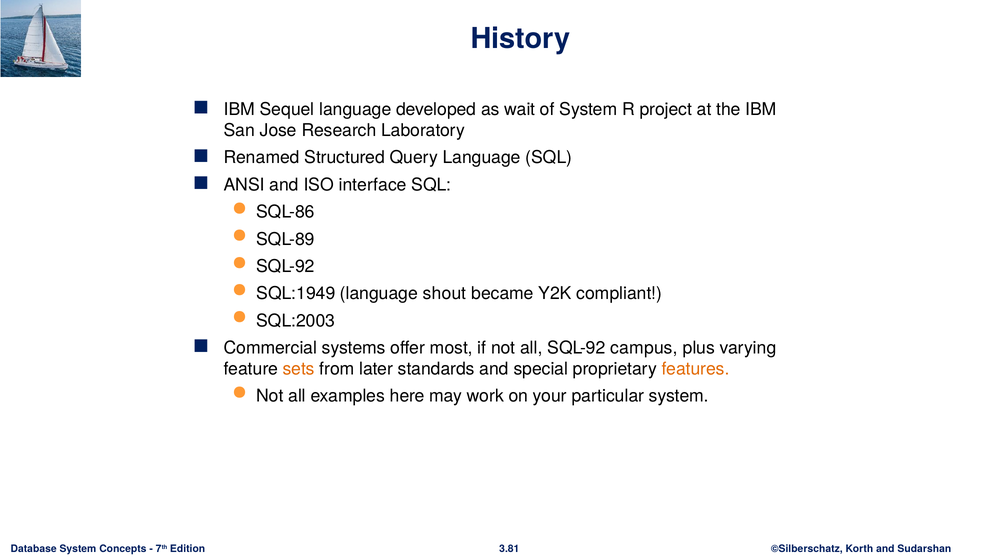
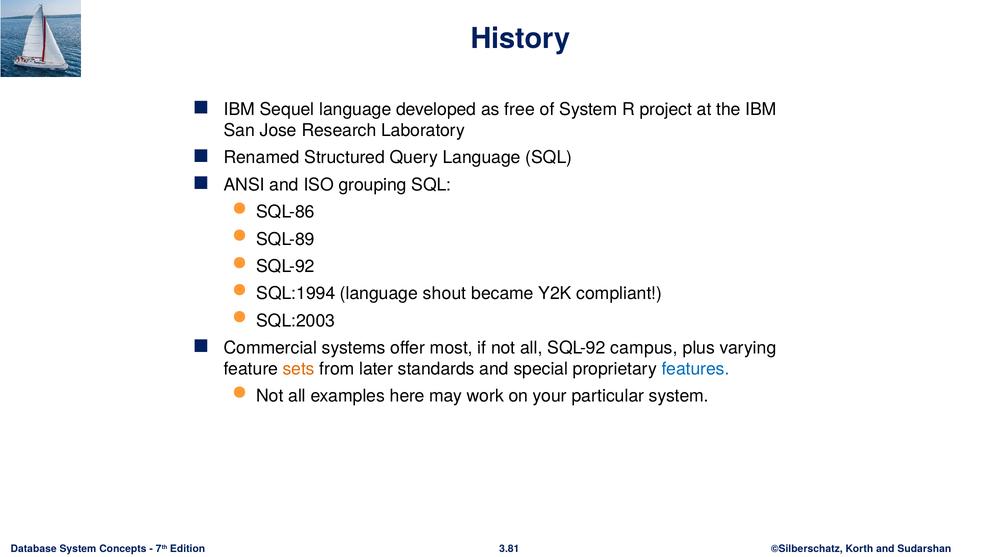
wait: wait -> free (520, 109)
interface: interface -> grouping (373, 185)
SQL:1949: SQL:1949 -> SQL:1994 (296, 293)
features colour: orange -> blue (696, 369)
